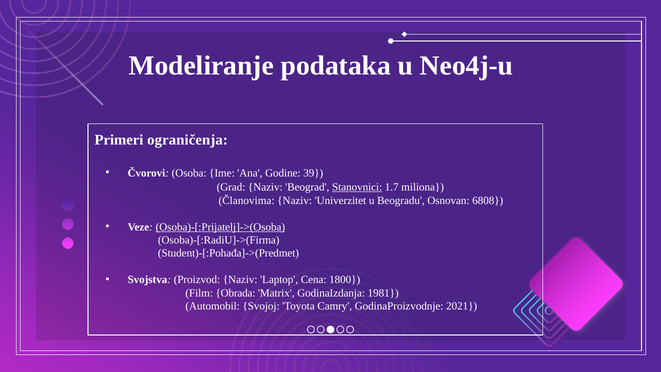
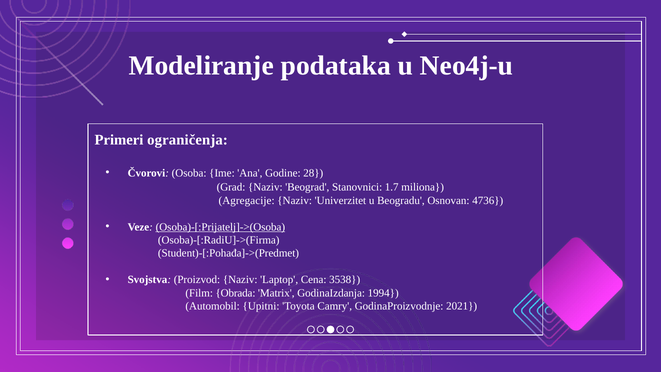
39: 39 -> 28 (313, 173)
Stanovnici underline: present -> none (357, 187)
Članovima: Članovima -> Agregacije (247, 200)
6808: 6808 -> 4736 (488, 200)
1800: 1800 -> 3538 (345, 280)
1981: 1981 -> 1994 (383, 293)
Svojoj: Svojoj -> Upitni (261, 306)
